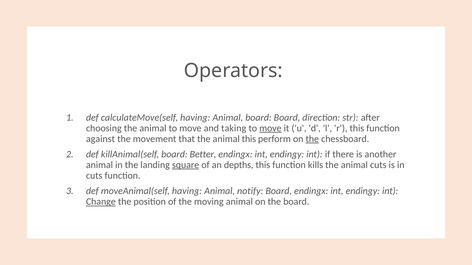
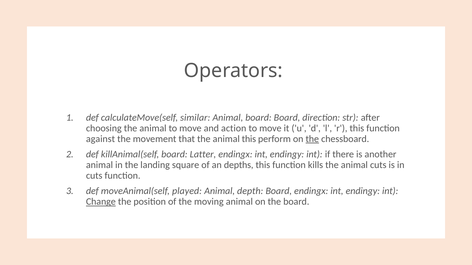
calculateMove(self having: having -> similar (195, 118)
taking: taking -> action (234, 128)
move underline: present -> none (270, 128)
Better: Better -> Latter (203, 155)
square underline: present -> none (186, 165)
moveAnimal(self having: having -> played (187, 191)
notify: notify -> depth (250, 191)
